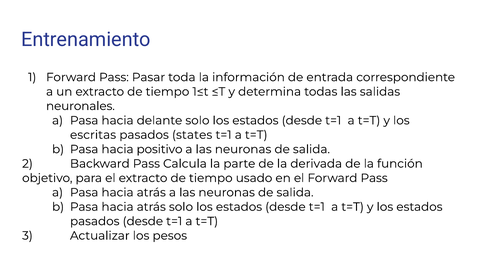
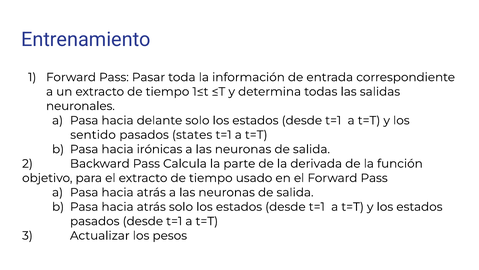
escritas: escritas -> sentido (93, 135)
positivo: positivo -> irónicas (160, 149)
